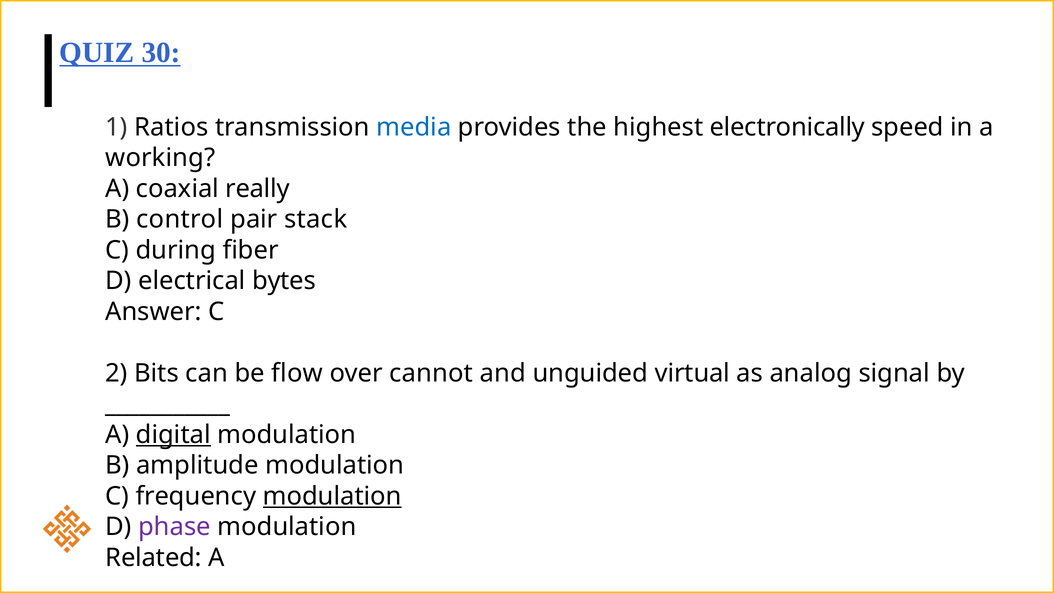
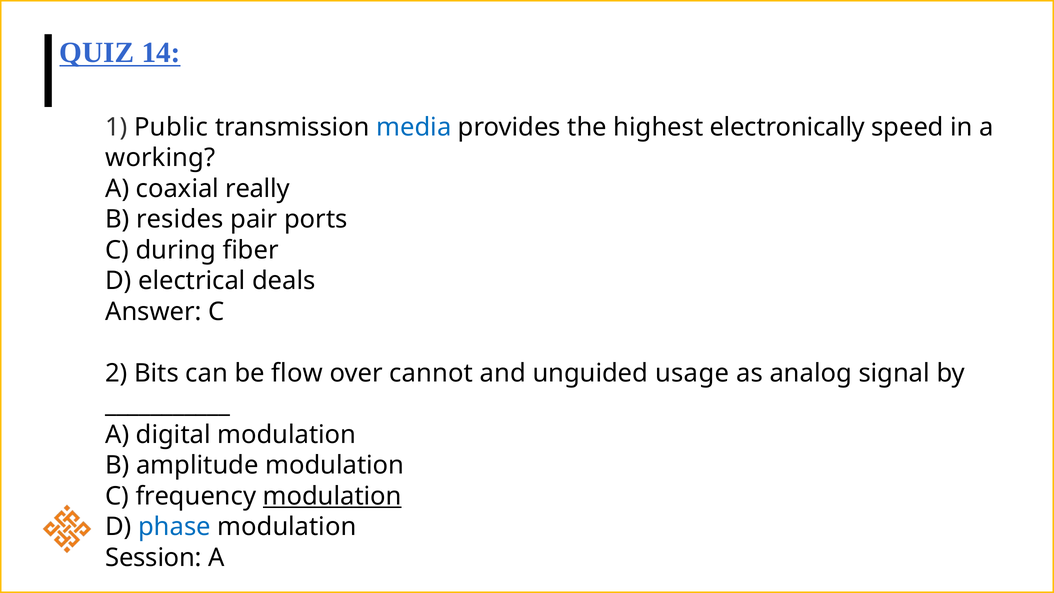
30: 30 -> 14 (161, 53)
Ratios: Ratios -> Public (171, 127)
control: control -> resides (180, 219)
stack: stack -> ports (316, 219)
bytes: bytes -> deals (284, 281)
virtual: virtual -> usage (692, 373)
digital underline: present -> none (173, 435)
phase colour: purple -> blue (175, 527)
Related: Related -> Session (154, 558)
